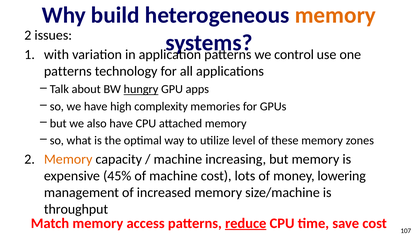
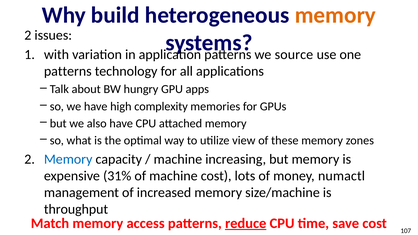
control: control -> source (294, 55)
hungry underline: present -> none (141, 89)
level: level -> view (244, 141)
Memory colour: orange -> blue (68, 159)
45%: 45% -> 31% (117, 176)
lowering: lowering -> numactl (342, 176)
